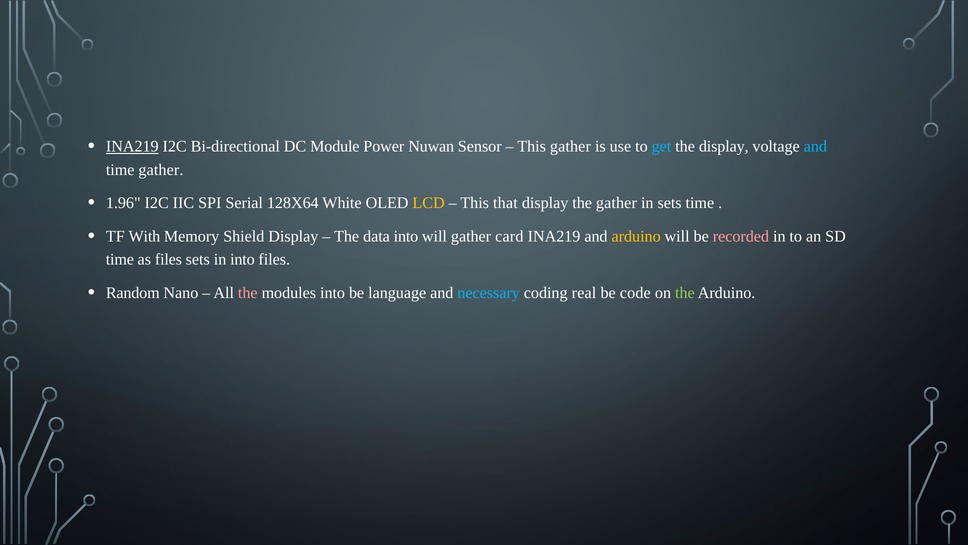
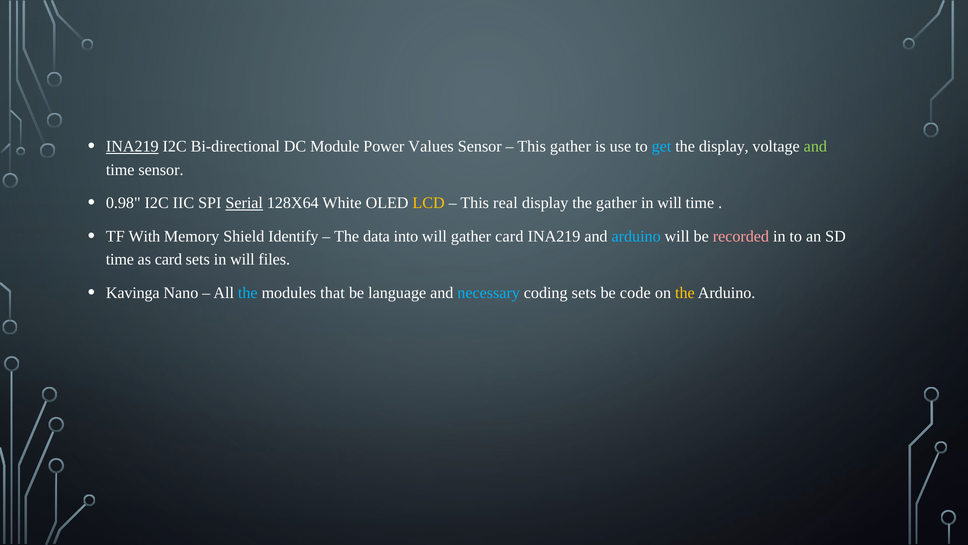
Nuwan: Nuwan -> Values (431, 146)
and colour: light blue -> light green (815, 146)
time gather: gather -> sensor (161, 170)
1.96: 1.96 -> 0.98 (123, 203)
Serial underline: none -> present (244, 203)
that: that -> real (505, 203)
sets: sets -> will (670, 203)
Shield Display: Display -> Identify (293, 236)
arduino colour: yellow -> light blue (636, 236)
as files: files -> card (168, 259)
sets in into: into -> will (242, 259)
Random: Random -> Kavinga (133, 293)
the colour: pink -> light blue (248, 293)
modules into: into -> that (332, 293)
coding real: real -> sets (584, 293)
the colour: light green -> yellow (685, 293)
